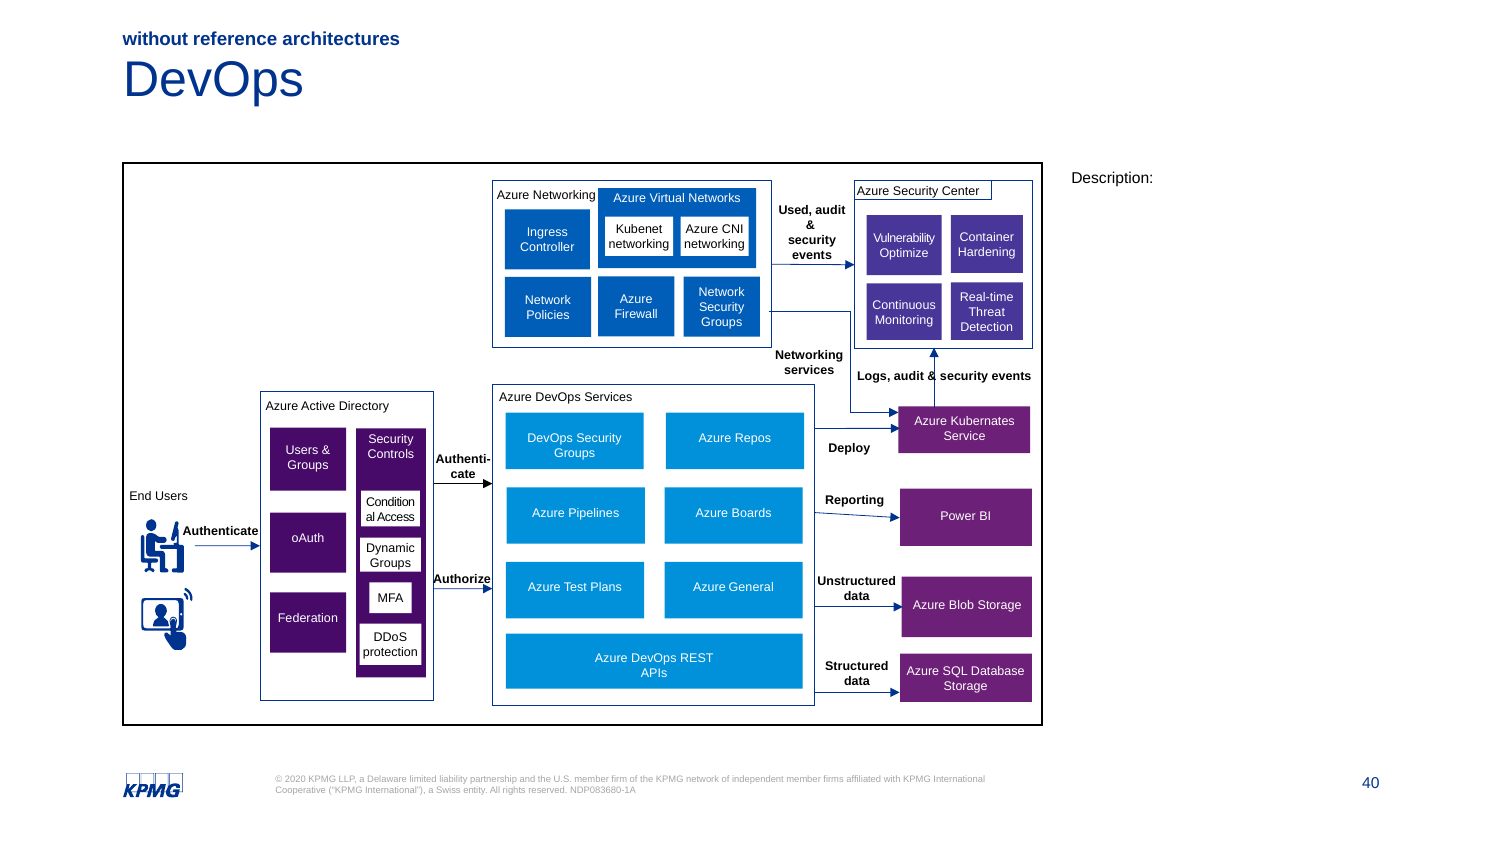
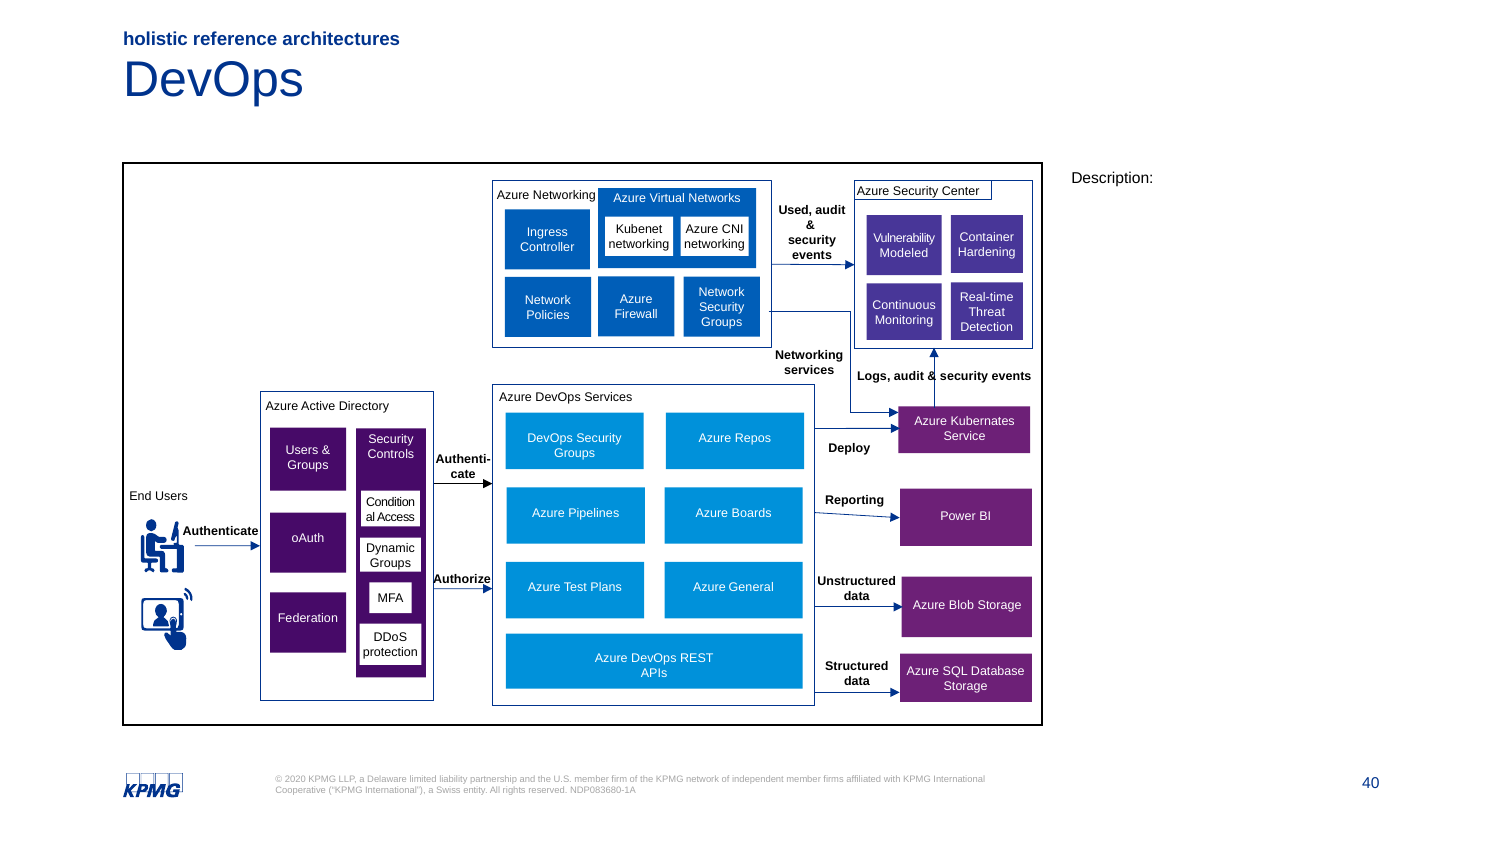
without: without -> holistic (155, 40)
Optimize: Optimize -> Modeled (904, 253)
